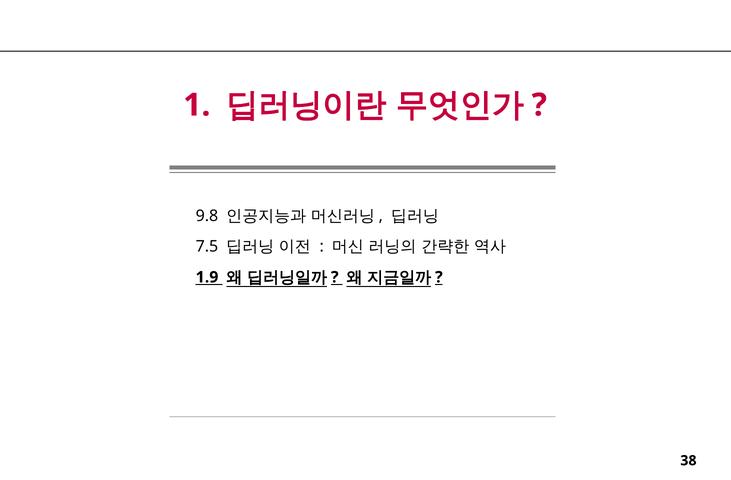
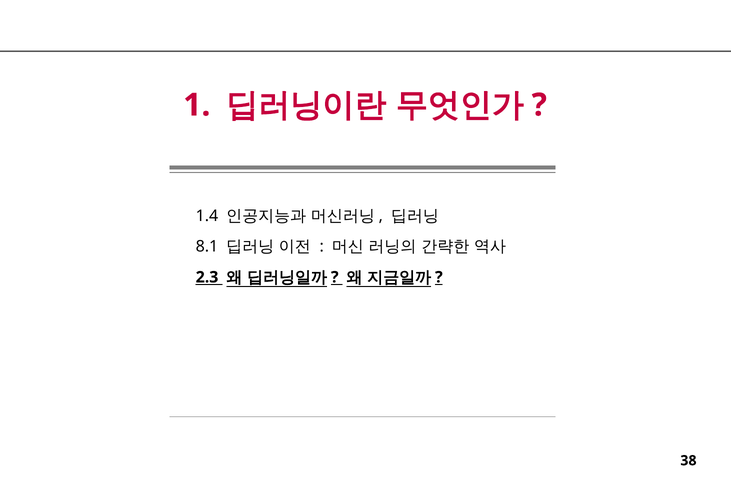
9.8: 9.8 -> 1.4 (207, 216)
7.5: 7.5 -> 8.1 (207, 247)
1.9: 1.9 -> 2.3 (207, 277)
